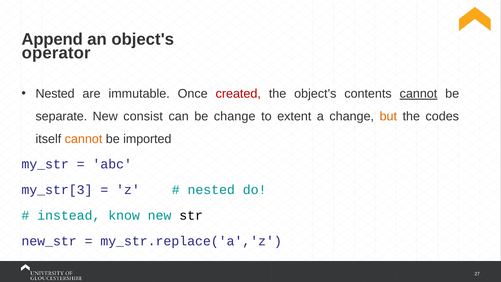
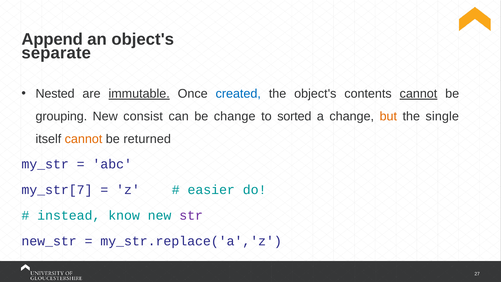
operator: operator -> separate (56, 53)
immutable underline: none -> present (139, 94)
created colour: red -> blue (238, 94)
separate: separate -> grouping (61, 116)
extent: extent -> sorted (294, 116)
codes: codes -> single (442, 116)
imported: imported -> returned (147, 139)
my_str[3: my_str[3 -> my_str[7 (57, 190)
nested: nested -> easier (211, 190)
str colour: black -> purple (191, 215)
